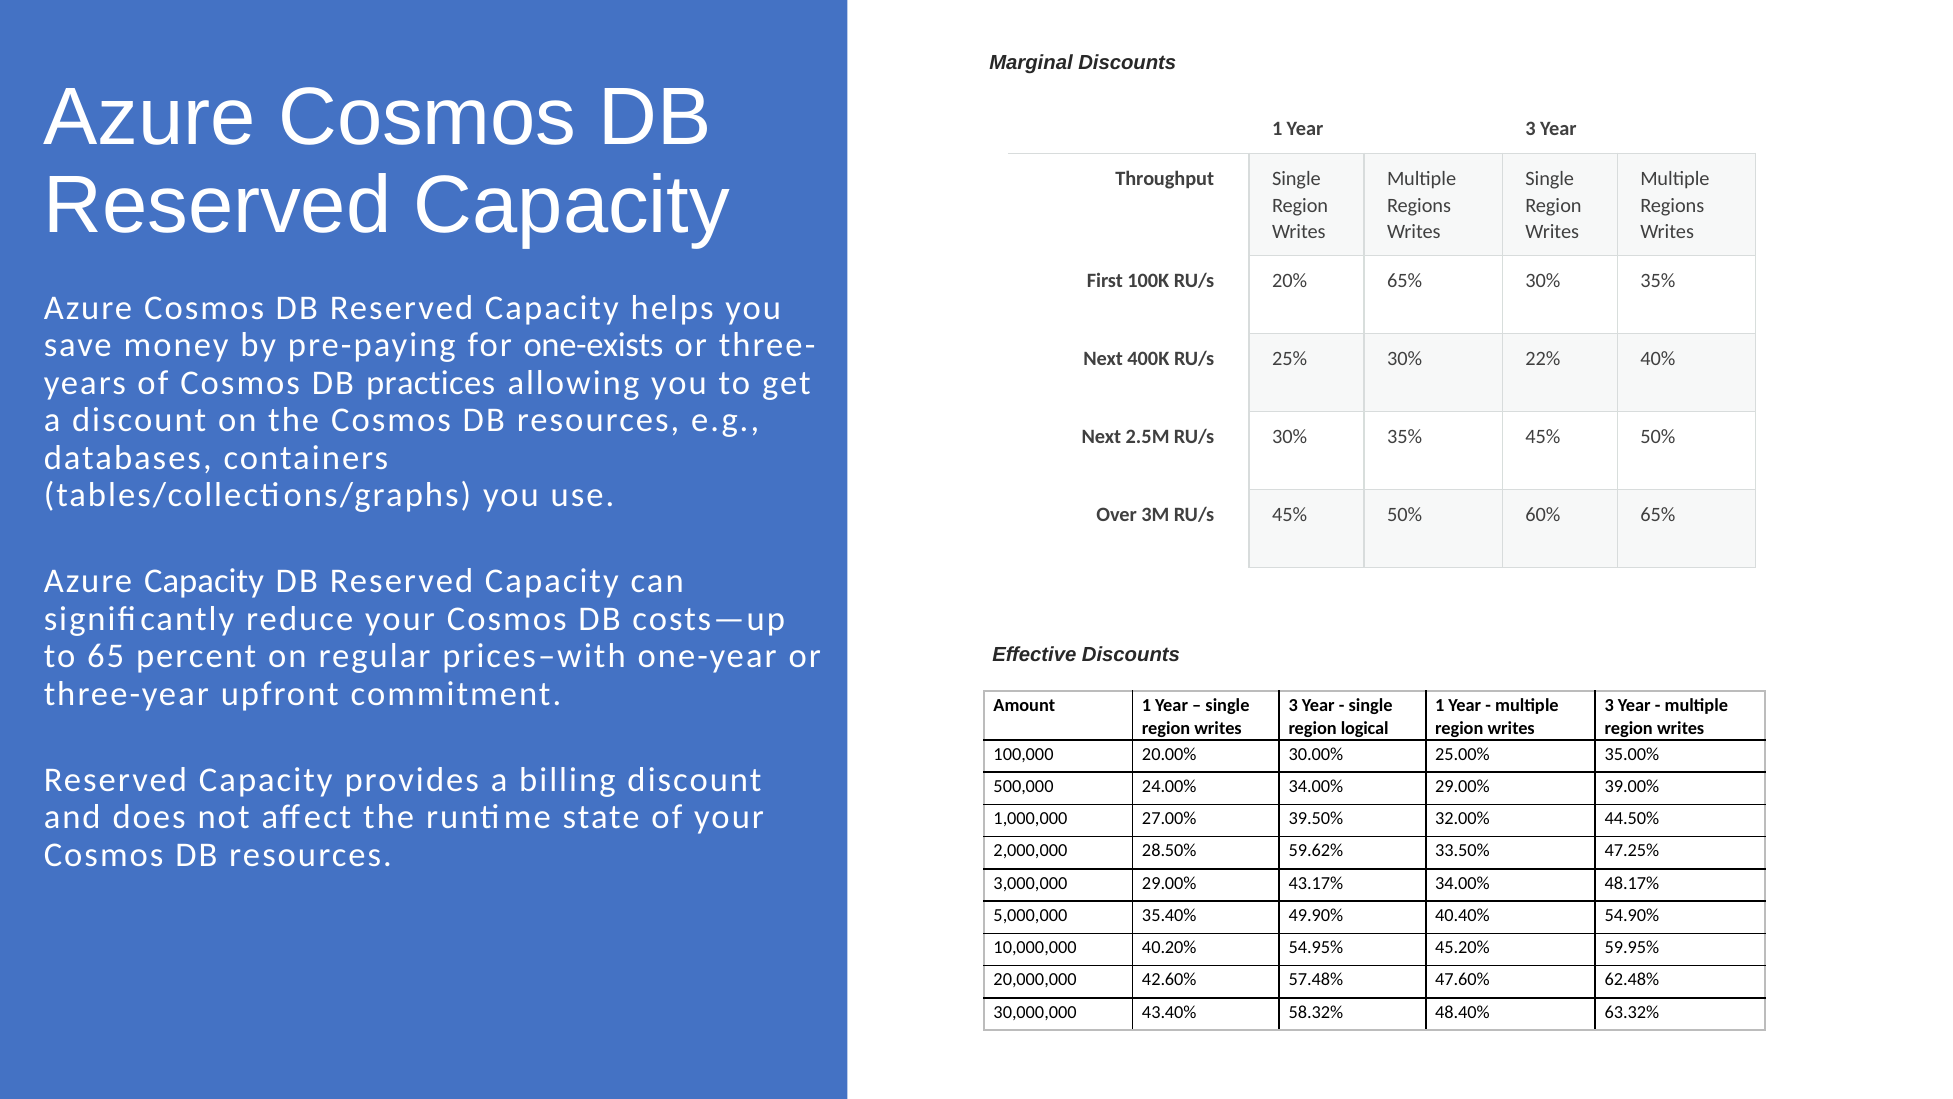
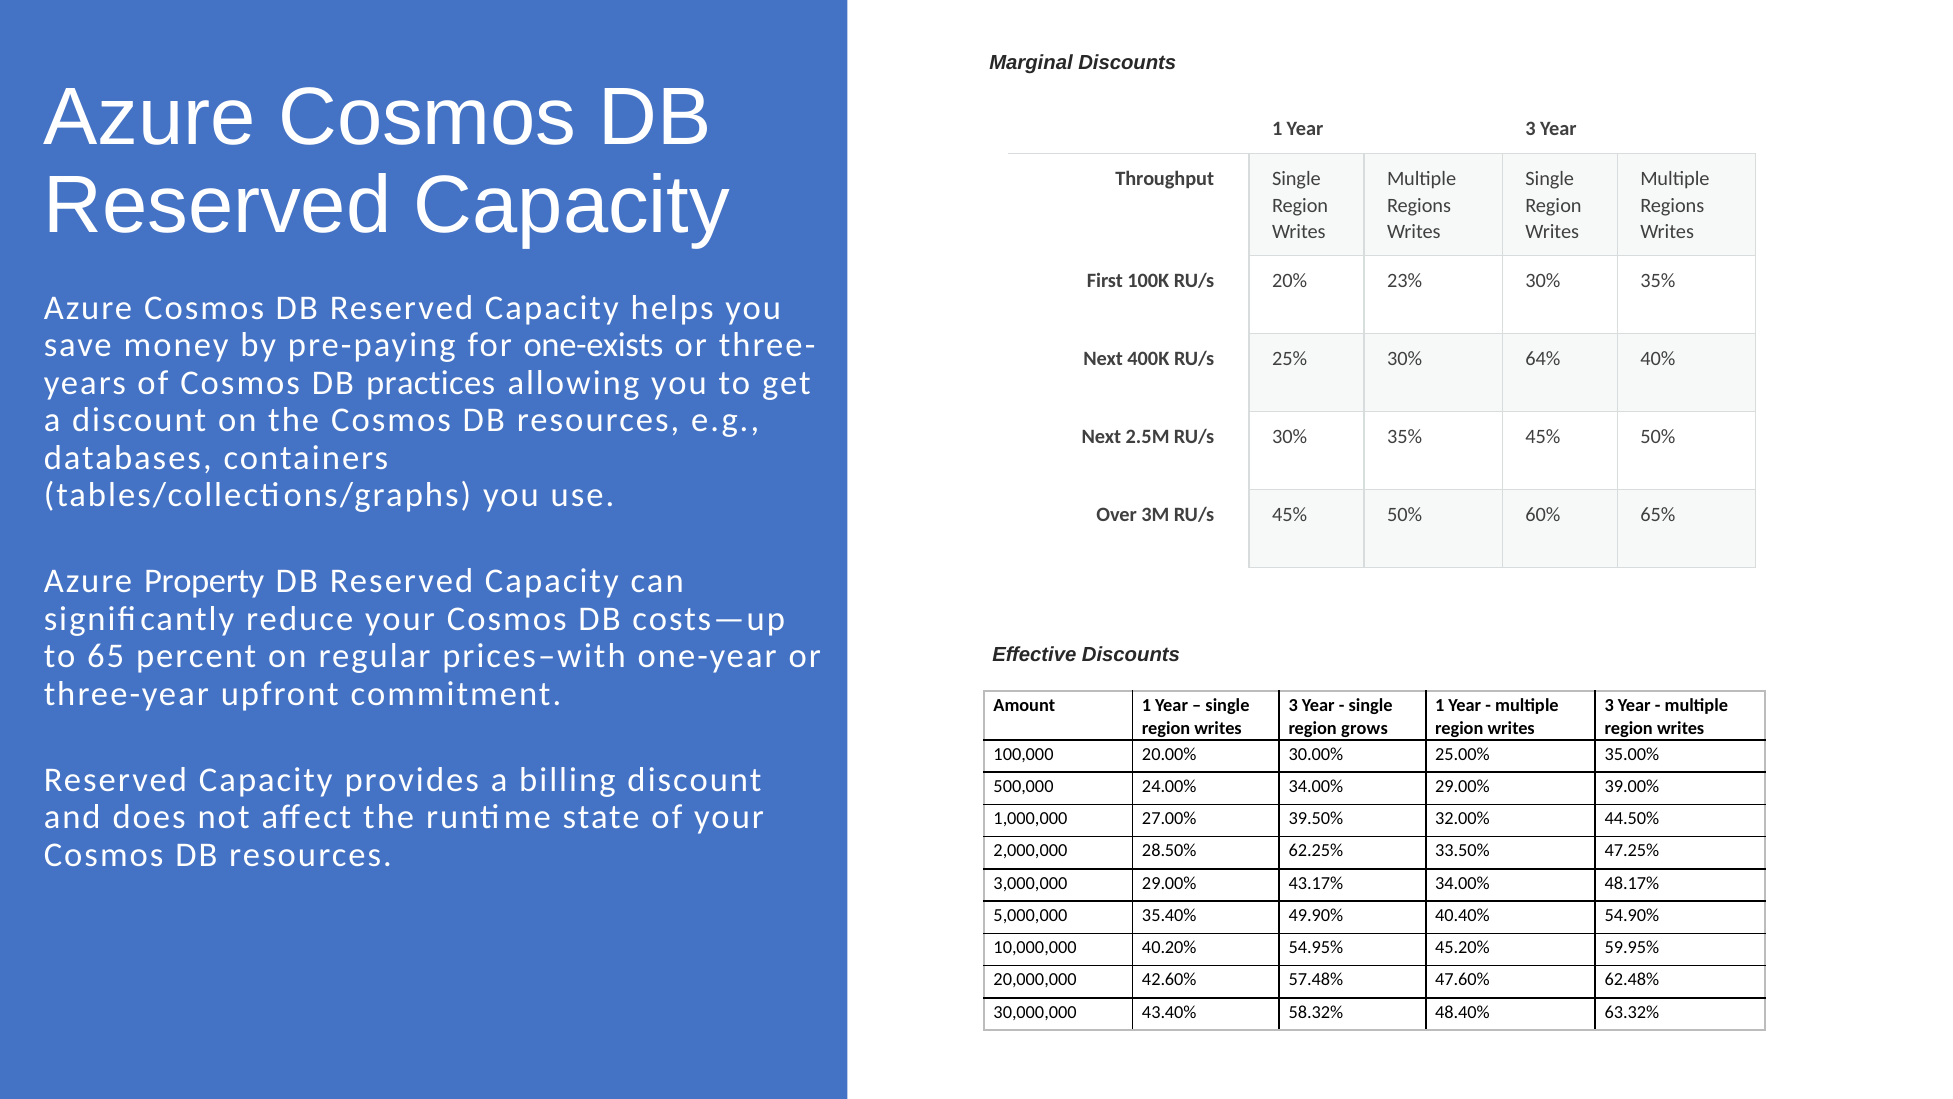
20% 65%: 65% -> 23% (1405, 281)
22%: 22% -> 64% (1543, 359)
Azure Capacity: Capacity -> Property (204, 581)
logical: logical -> grows (1365, 729)
59.62%: 59.62% -> 62.25% (1316, 850)
